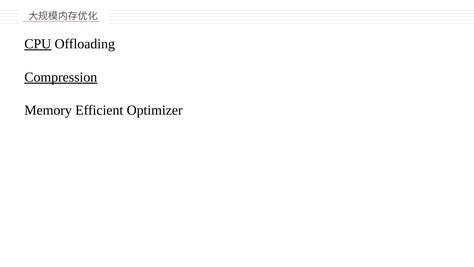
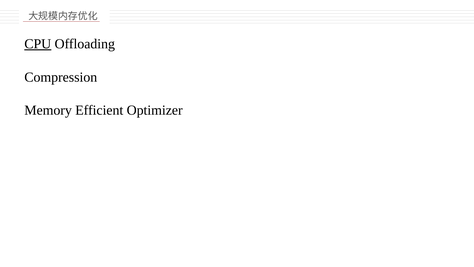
Compression underline: present -> none (61, 77)
